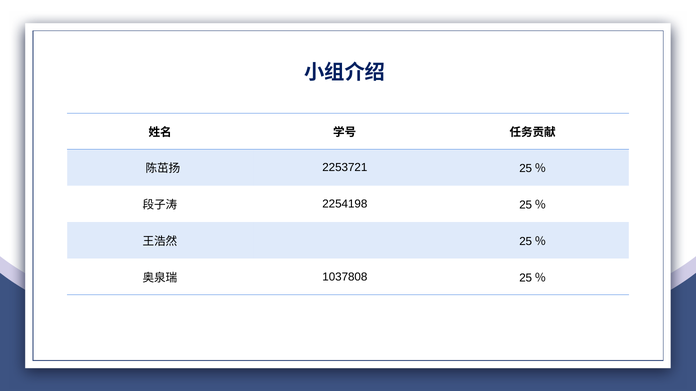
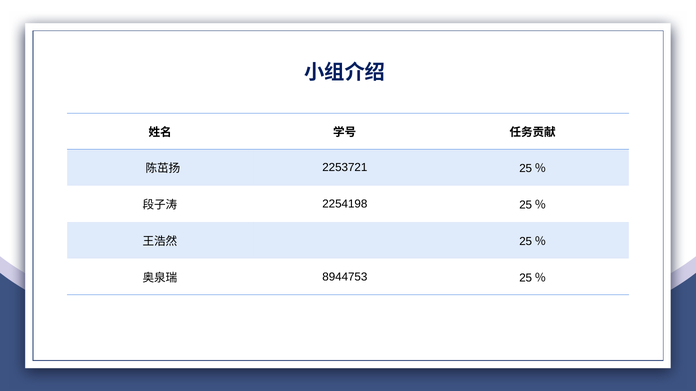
1037808: 1037808 -> 8944753 (345, 277)
